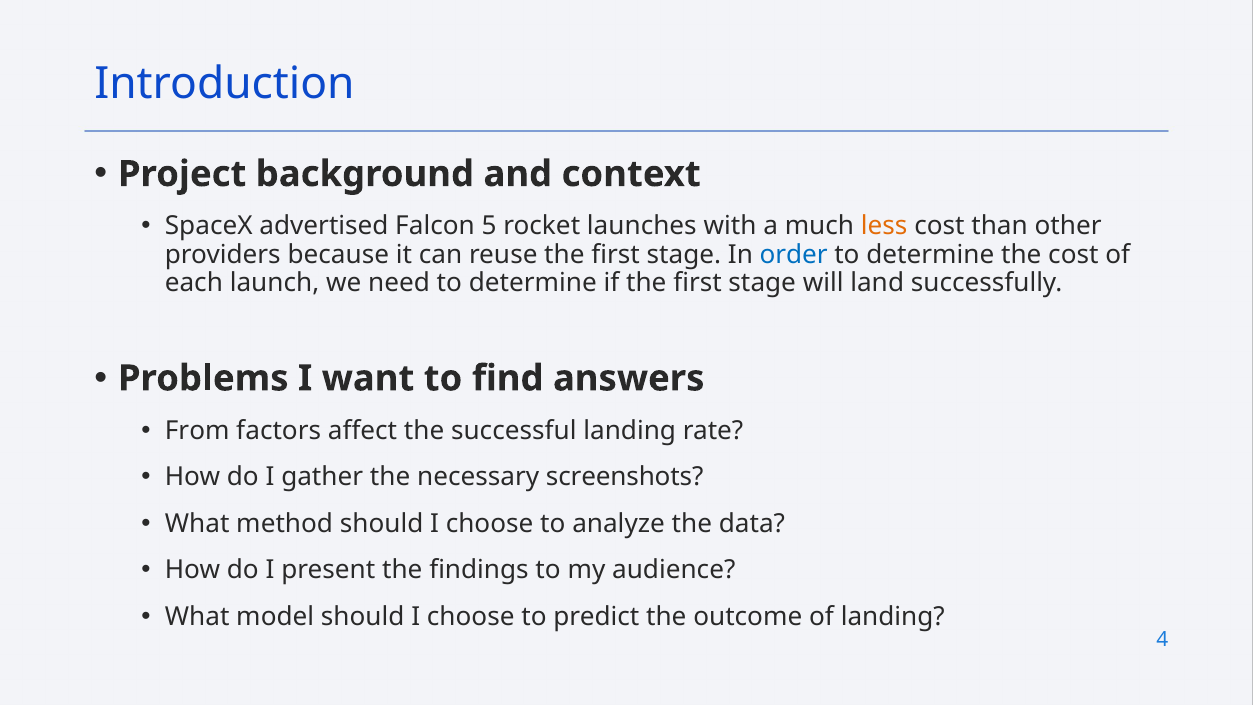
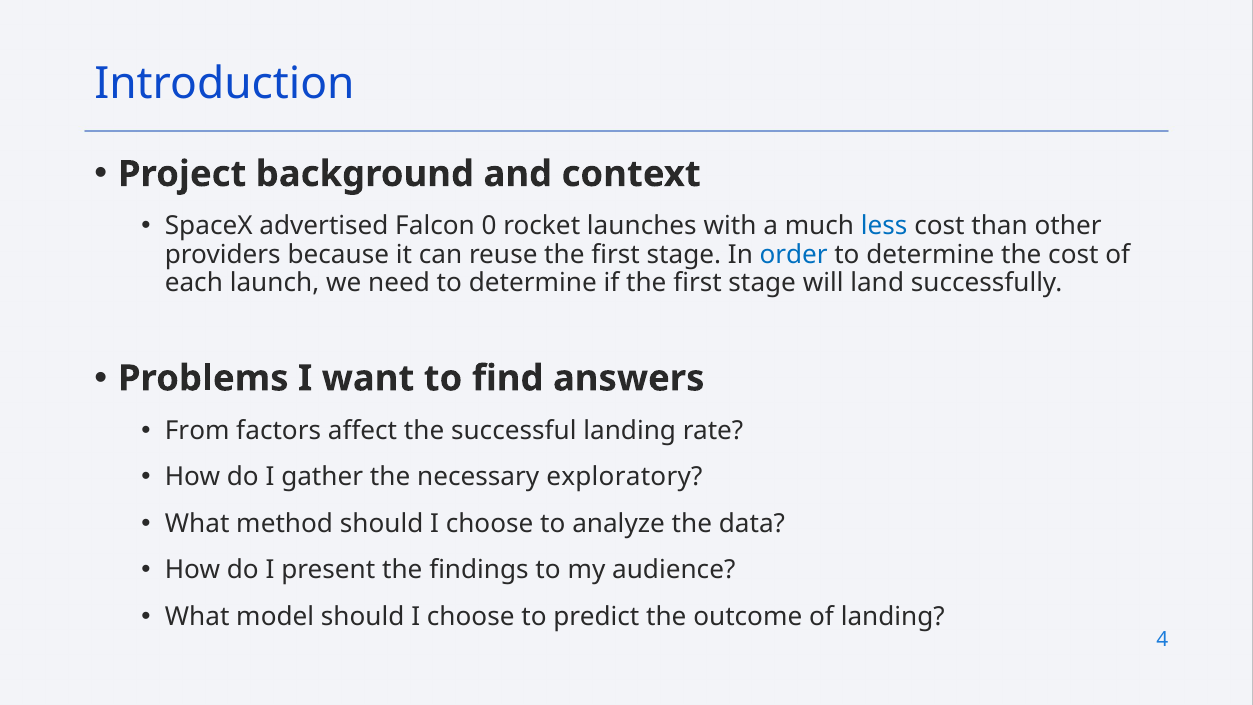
5: 5 -> 0 (489, 226)
less colour: orange -> blue (884, 226)
screenshots: screenshots -> exploratory (624, 477)
